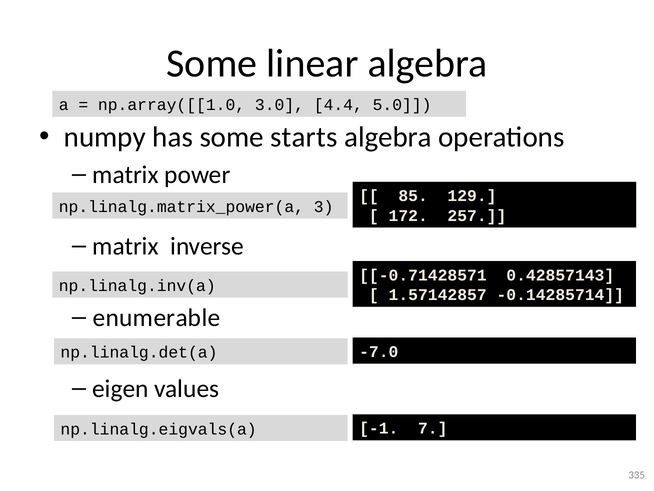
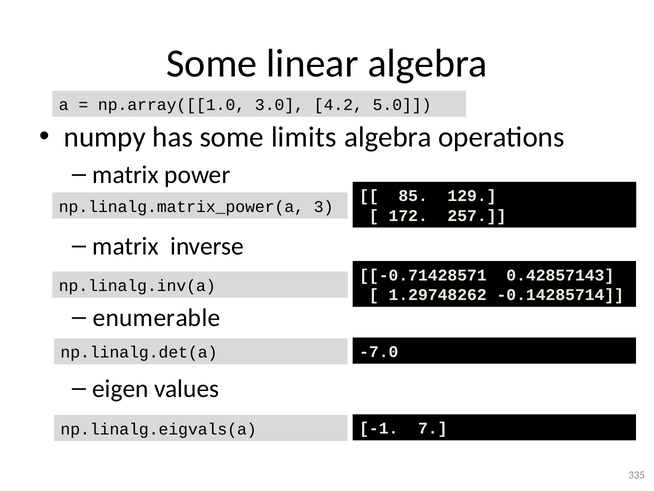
4.4: 4.4 -> 4.2 (338, 105)
starts: starts -> limits (304, 137)
1.57142857: 1.57142857 -> 1.29748262 (438, 295)
